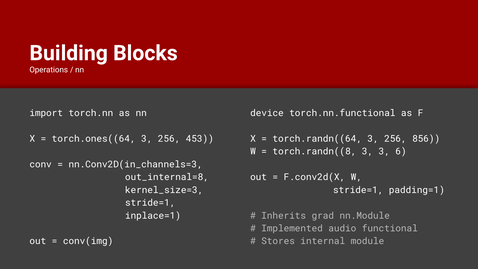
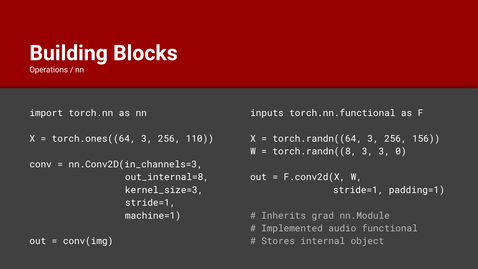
device: device -> inputs (267, 113)
453: 453 -> 110 (200, 139)
856: 856 -> 156 (426, 139)
6: 6 -> 0 (401, 151)
inplace=1: inplace=1 -> machine=1 (153, 216)
module: module -> object (367, 241)
